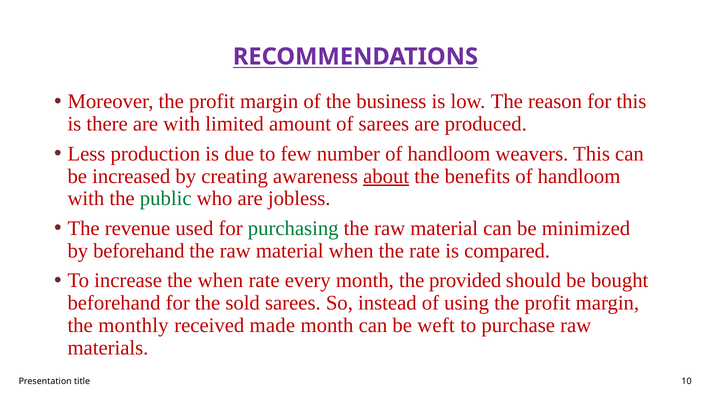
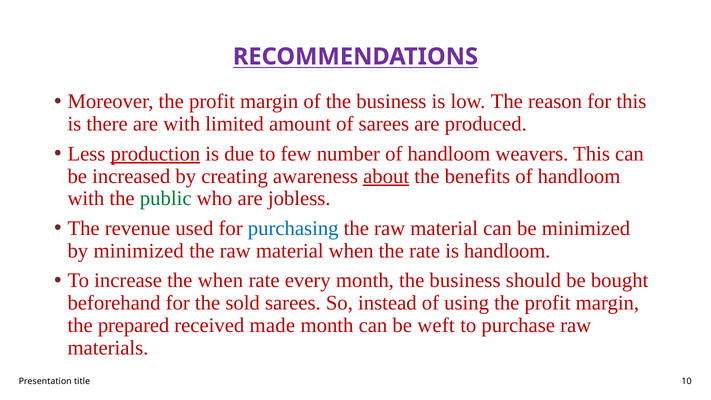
production underline: none -> present (155, 154)
purchasing colour: green -> blue (293, 228)
by beforehand: beforehand -> minimized (139, 251)
is compared: compared -> handloom (507, 251)
month the provided: provided -> business (465, 281)
monthly: monthly -> prepared (134, 325)
